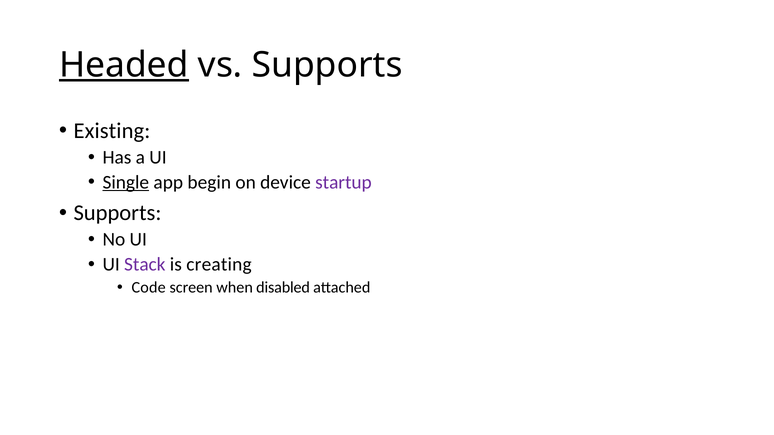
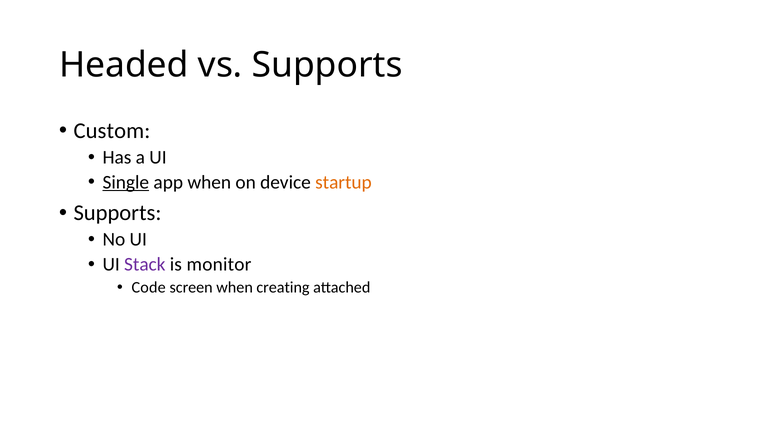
Headed underline: present -> none (124, 65)
Existing: Existing -> Custom (112, 131)
app begin: begin -> when (209, 182)
startup colour: purple -> orange (343, 182)
creating: creating -> monitor (219, 265)
disabled: disabled -> creating (283, 288)
